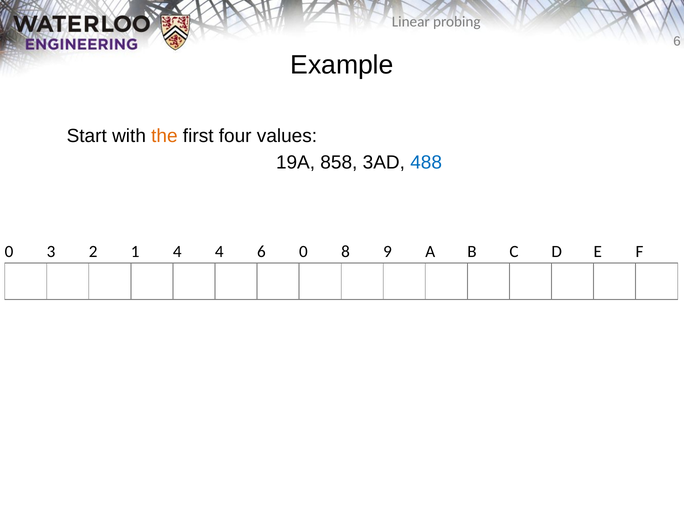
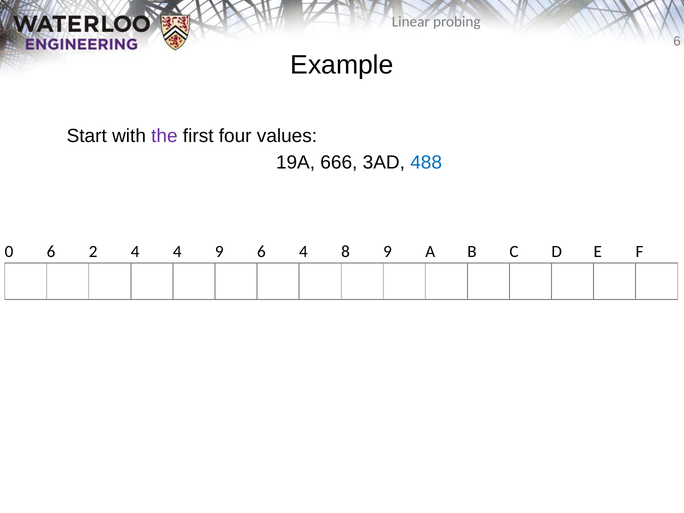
the colour: orange -> purple (164, 136)
858: 858 -> 666 (339, 162)
0 3: 3 -> 6 (51, 252)
2 1: 1 -> 4 (135, 252)
4 4: 4 -> 9 (219, 252)
6 0: 0 -> 4 (303, 252)
